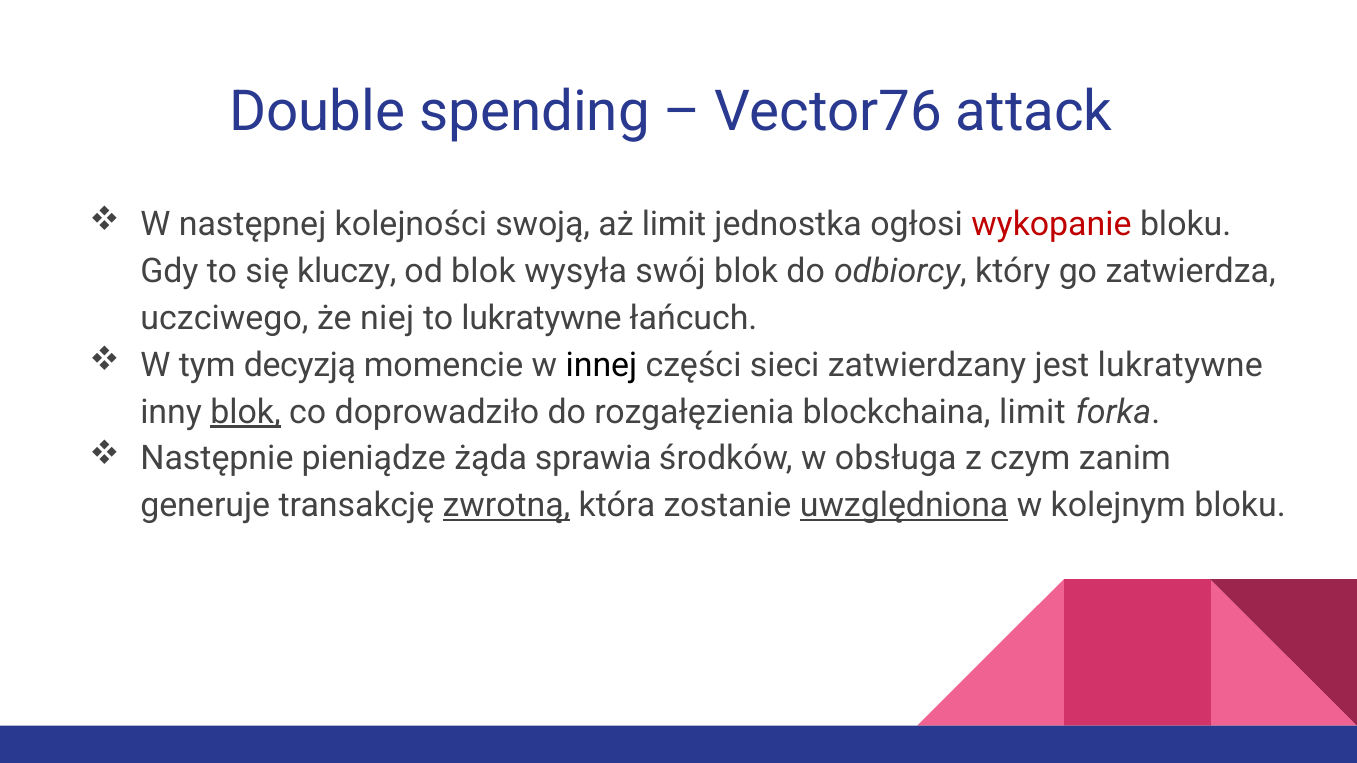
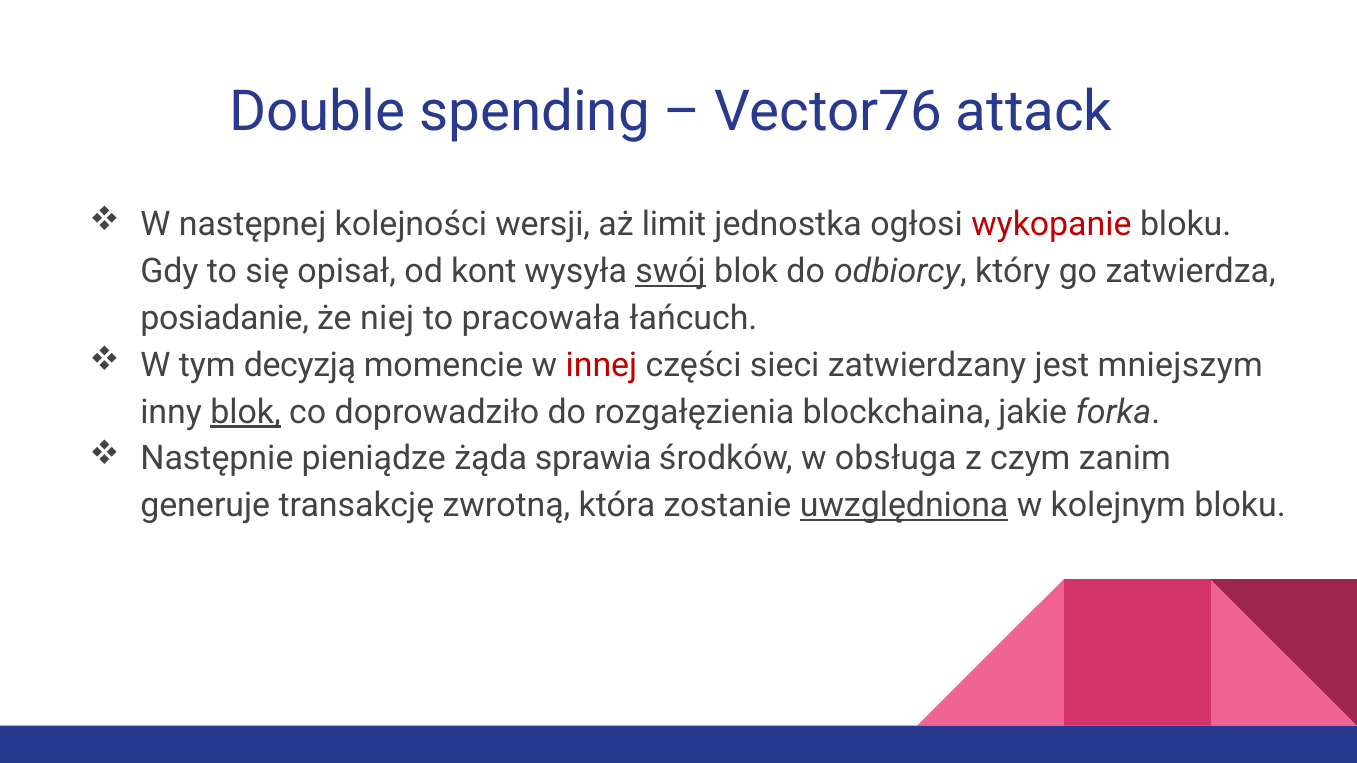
swoją: swoją -> wersji (543, 225)
kluczy: kluczy -> opisał (347, 272)
od blok: blok -> kont (484, 272)
swój underline: none -> present (671, 272)
uczciwego: uczciwego -> posiadanie (225, 318)
to lukratywne: lukratywne -> pracowała (541, 318)
innej colour: black -> red (601, 365)
jest lukratywne: lukratywne -> mniejszym (1180, 365)
blockchaina limit: limit -> jakie (1033, 412)
zwrotną underline: present -> none (506, 506)
